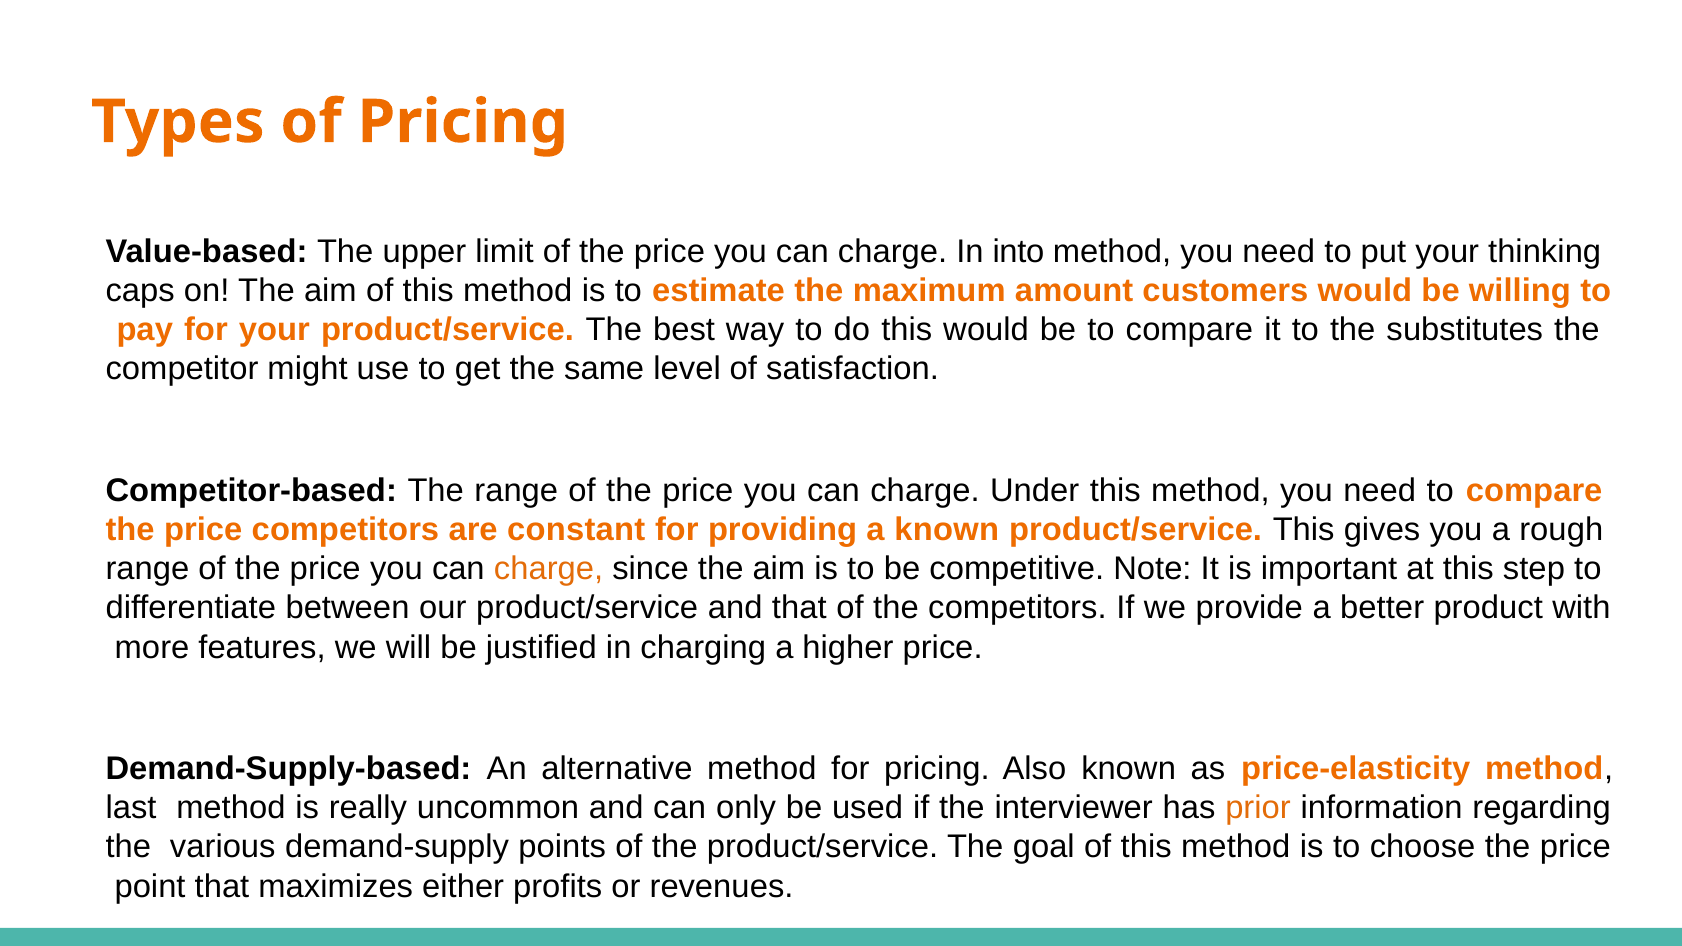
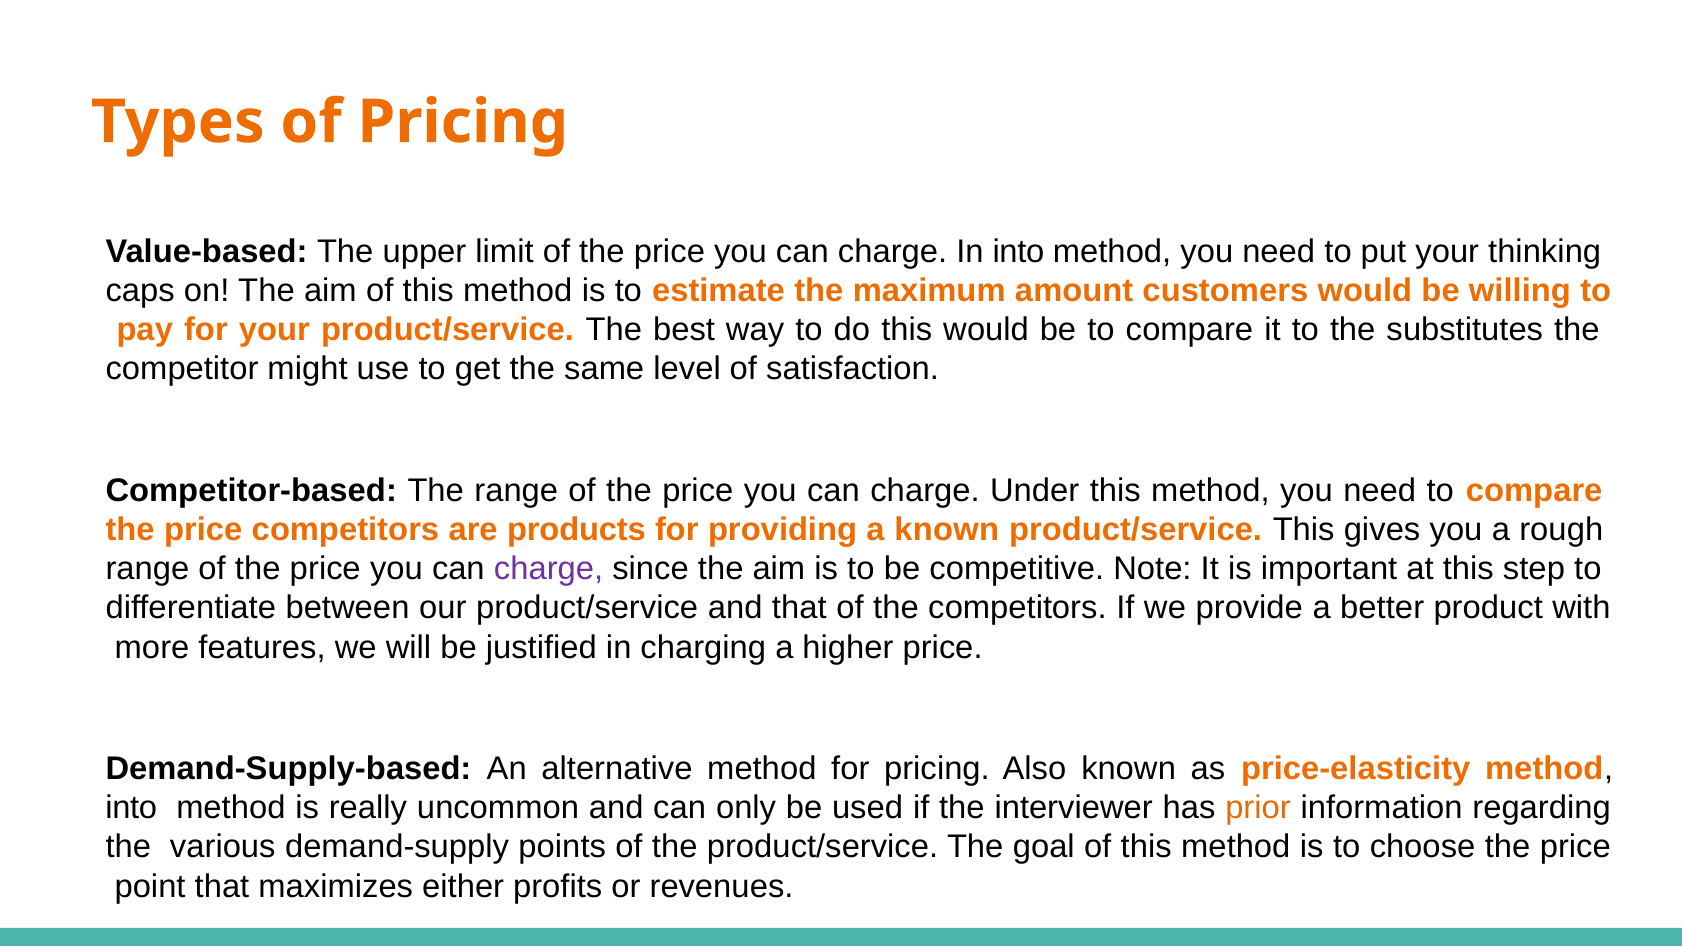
constant: constant -> products (576, 530)
charge colour: orange -> purple (549, 569)
last: last -> into (131, 808)
